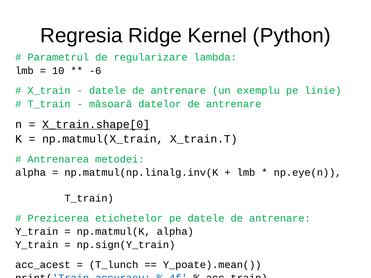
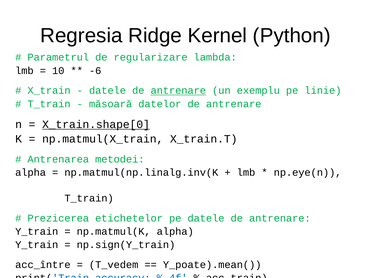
antrenare underline: none -> present (178, 91)
acc_acest: acc_acest -> acc_între (43, 265)
T_lunch: T_lunch -> T_vedem (114, 265)
